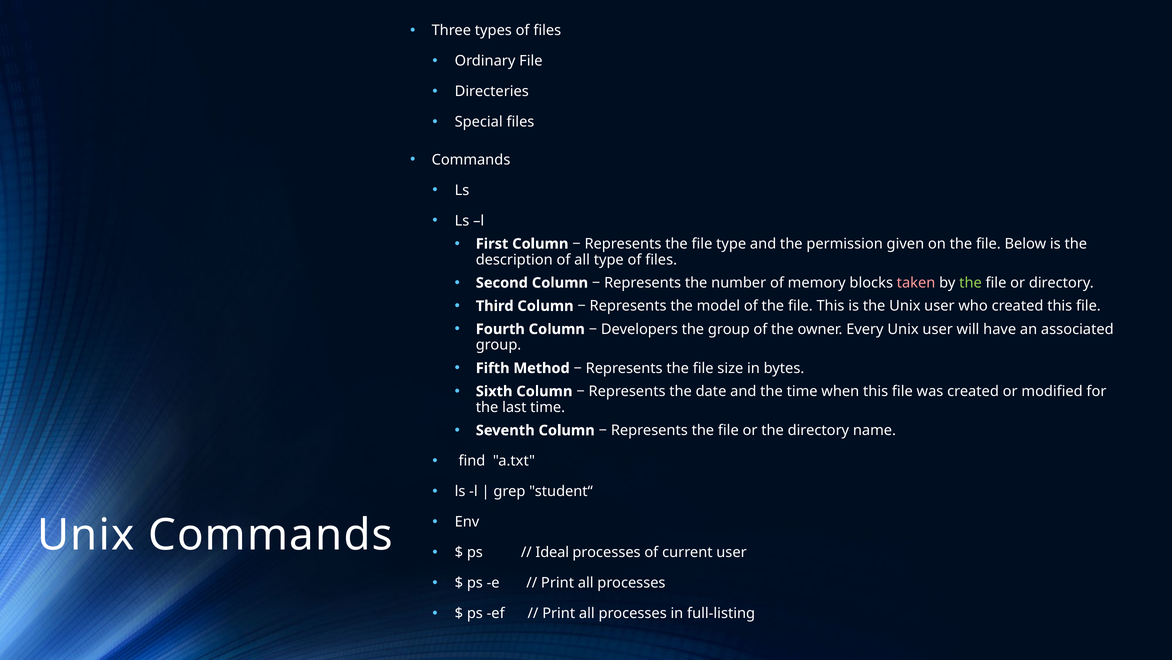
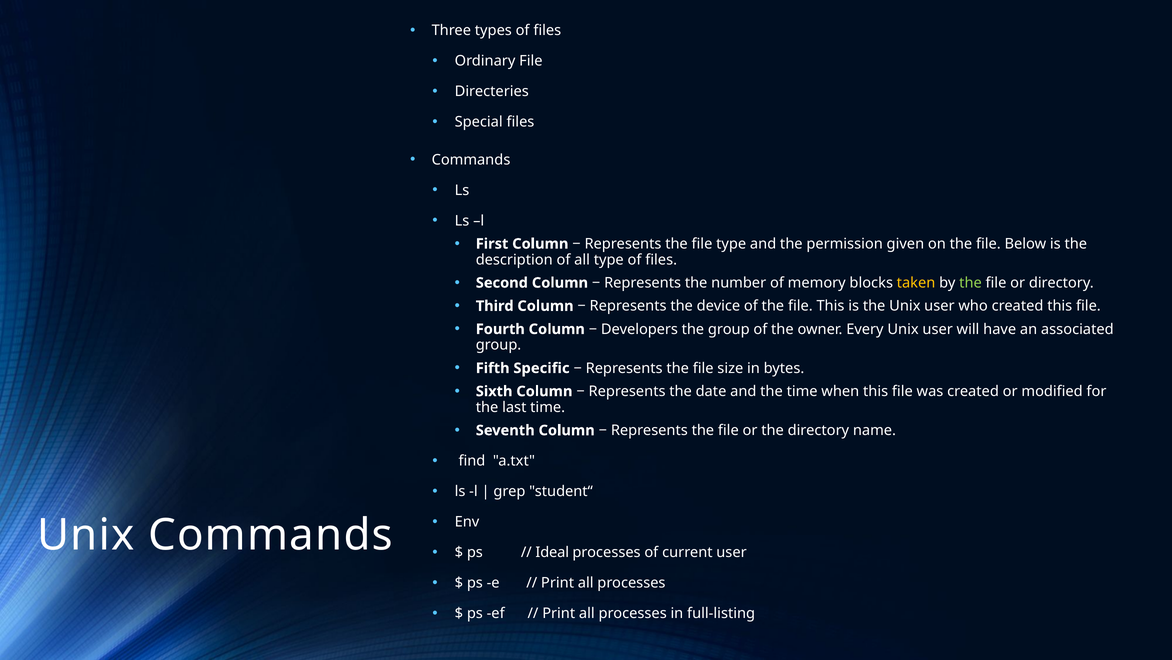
taken colour: pink -> yellow (916, 283)
model: model -> device (718, 306)
Method: Method -> Specific (541, 368)
